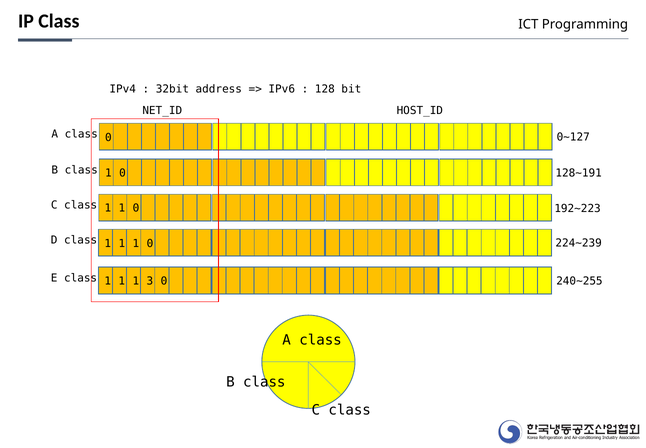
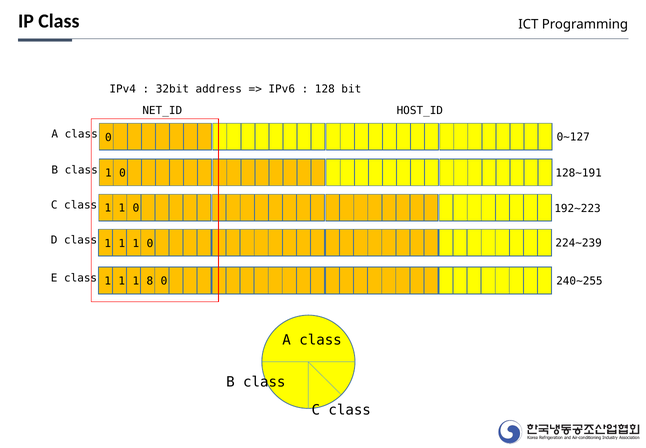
3: 3 -> 8 (150, 281)
